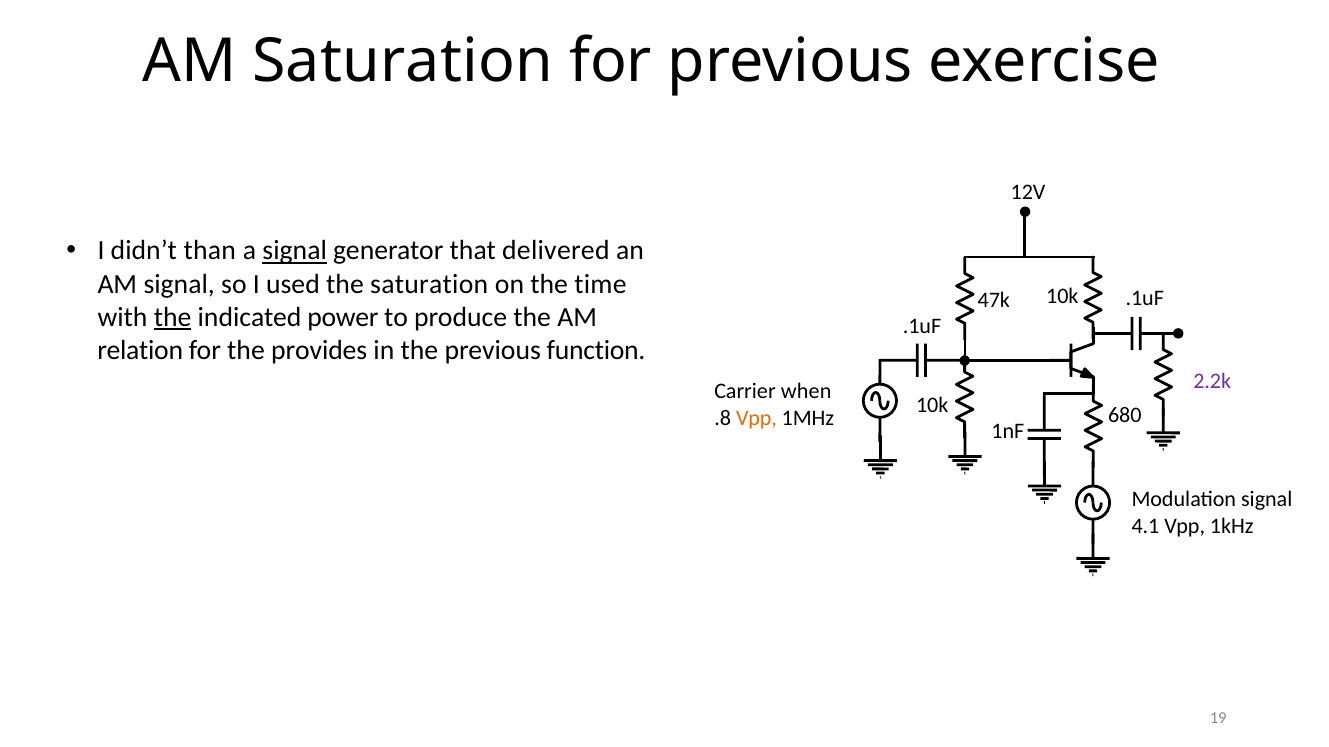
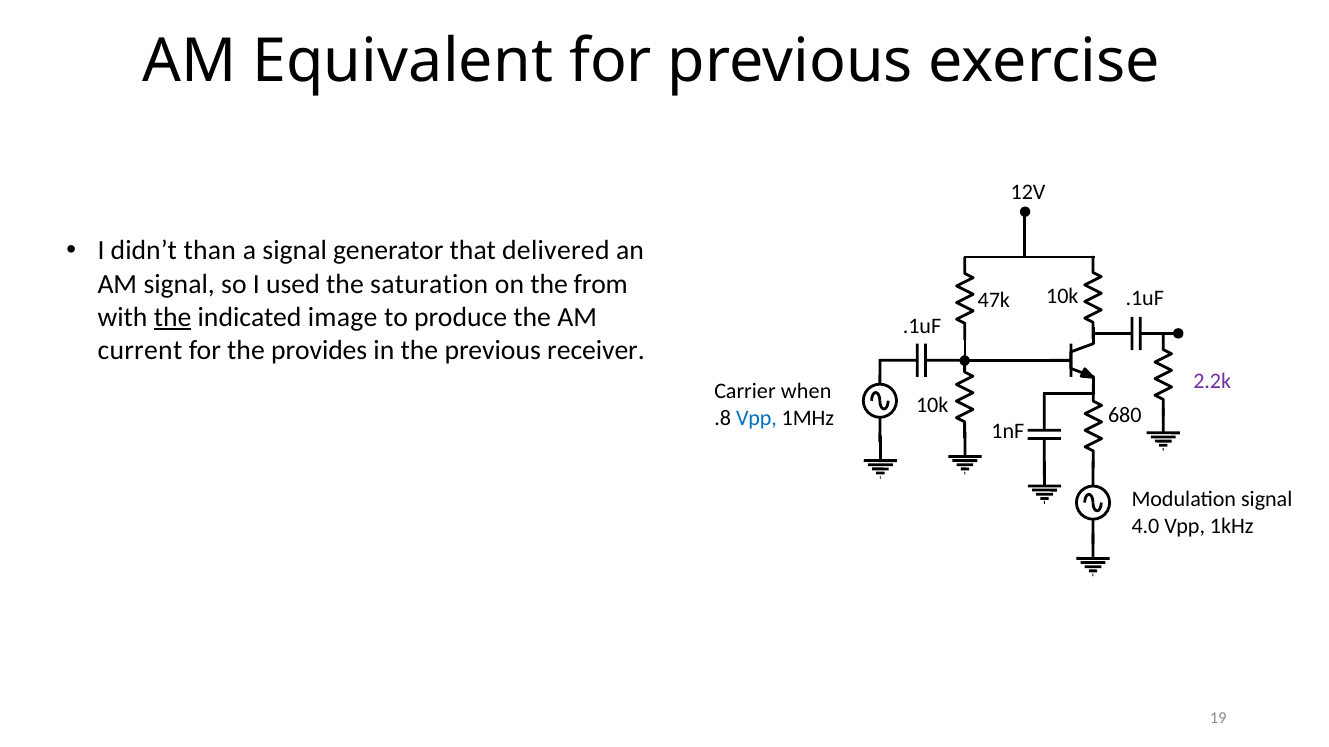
AM Saturation: Saturation -> Equivalent (403, 62)
signal underline: present -> none (295, 251)
time: time -> from (601, 284)
power: power -> image (343, 317)
relation: relation -> current (140, 351)
function: function -> receiver (596, 351)
Vpp colour: orange -> blue (756, 418)
4.1: 4.1 -> 4.0 (1145, 527)
